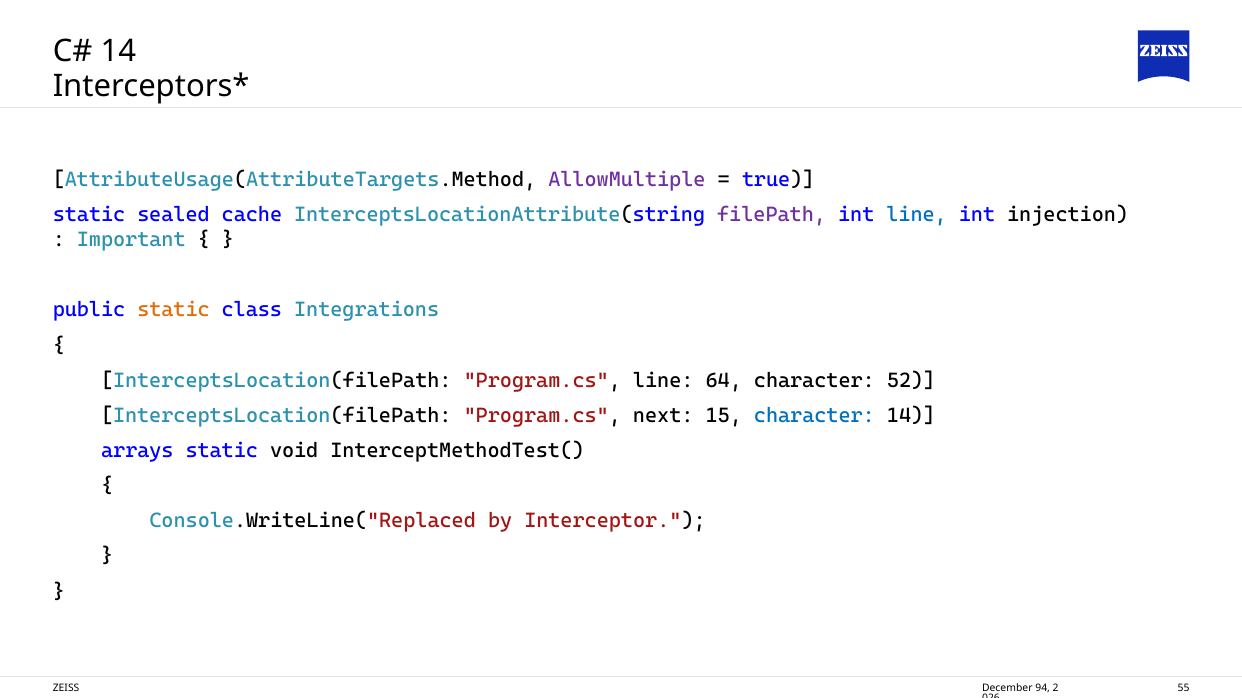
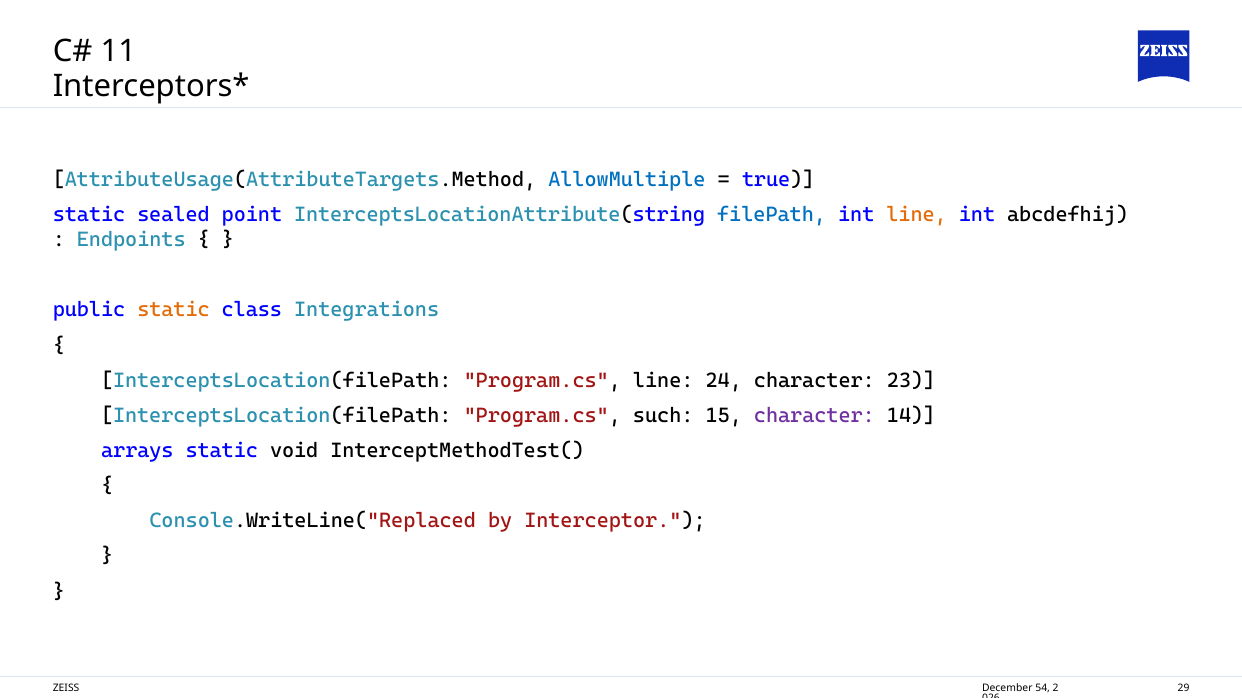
14: 14 -> 11 (118, 51)
AllowMultiple colour: purple -> blue (627, 180)
cache: cache -> point (252, 215)
filePath colour: purple -> blue (772, 215)
line colour: blue -> orange (917, 215)
injection: injection -> abcdefhij (1068, 215)
Important: Important -> Endpoints (131, 240)
64: 64 -> 24 (724, 381)
52: 52 -> 23 (911, 381)
next: next -> such (663, 416)
character colour: blue -> purple (814, 416)
94: 94 -> 54 (1043, 688)
55: 55 -> 29 (1184, 688)
